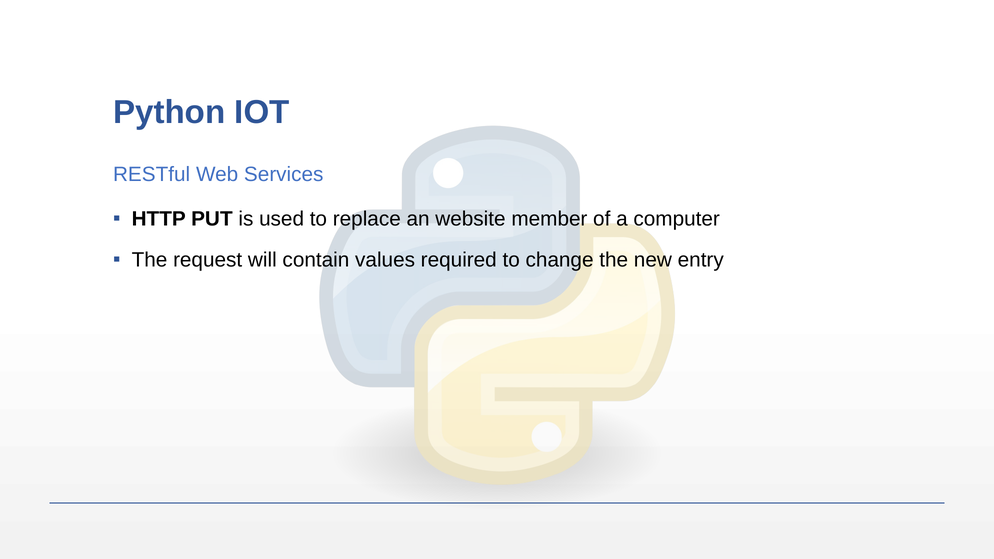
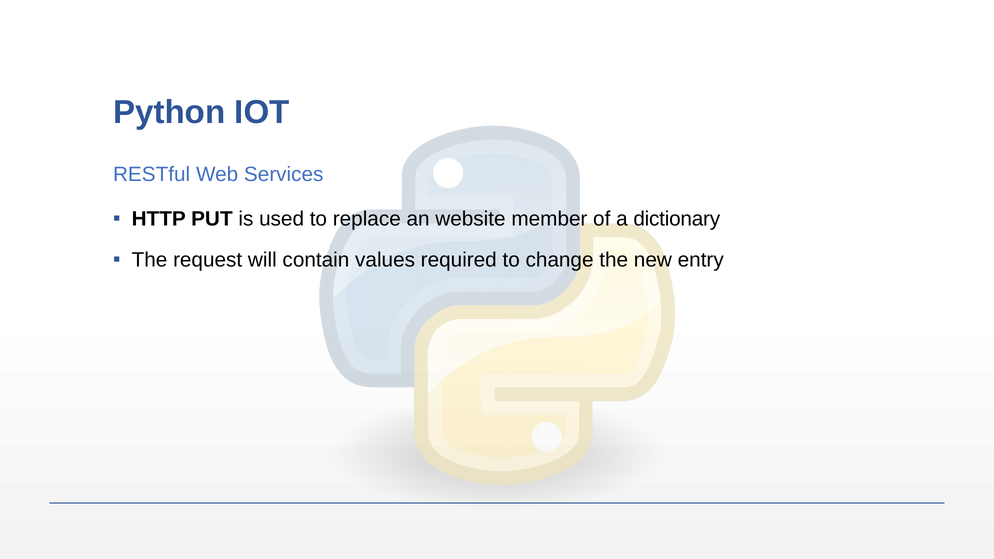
computer: computer -> dictionary (677, 219)
